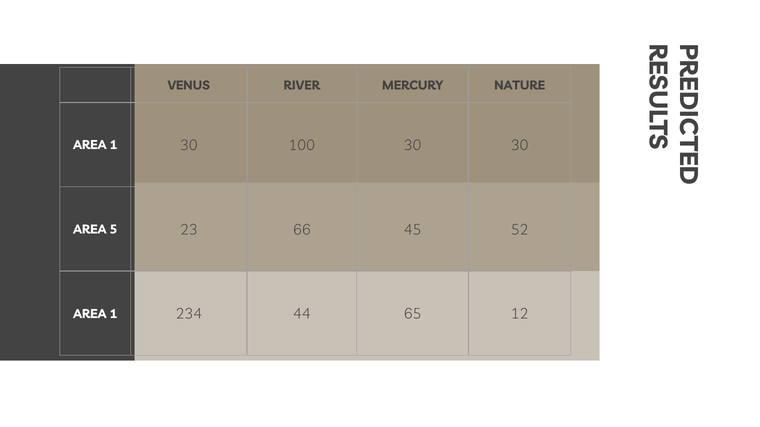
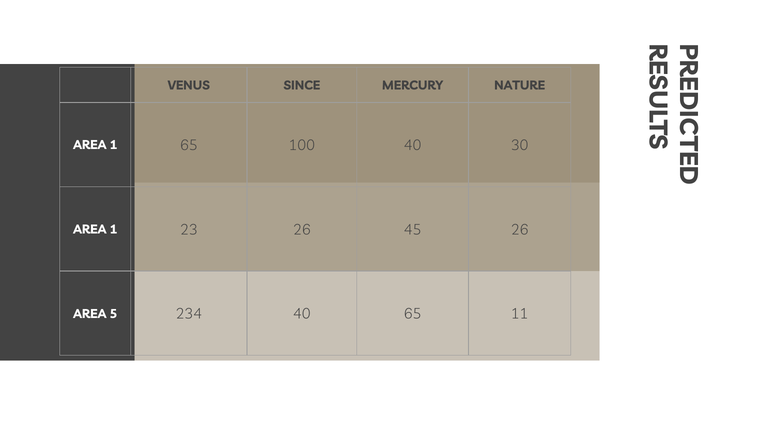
RIVER: RIVER -> SINCE (302, 86)
1 30: 30 -> 65 (189, 146)
100 30: 30 -> 40 (413, 146)
5: 5 -> 1 (113, 230)
23 66: 66 -> 26 (302, 230)
45 52: 52 -> 26 (520, 230)
1: 1 -> 5 (113, 314)
234 44: 44 -> 40 (302, 314)
12: 12 -> 11 (520, 314)
